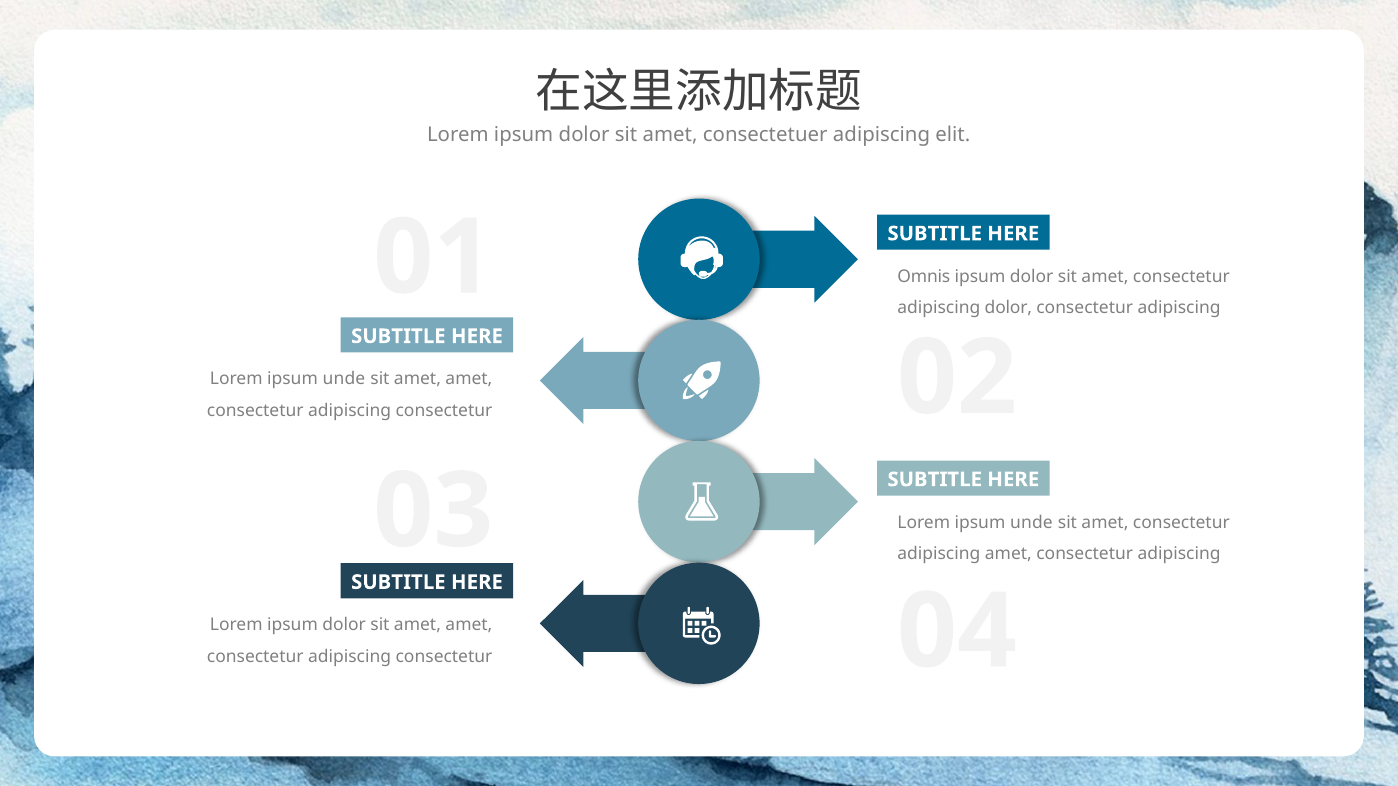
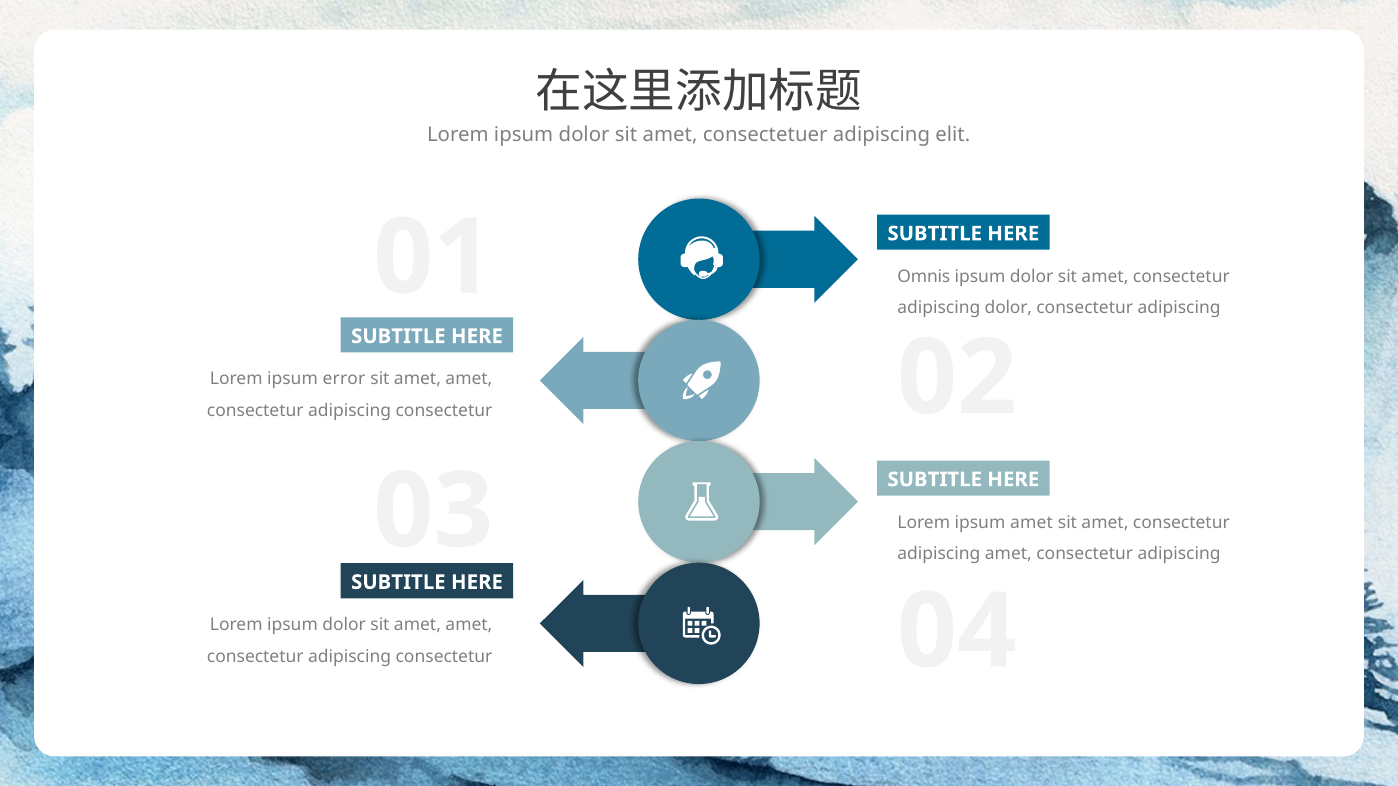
unde: unde -> error (344, 379)
unde: unde -> amet (1031, 523)
